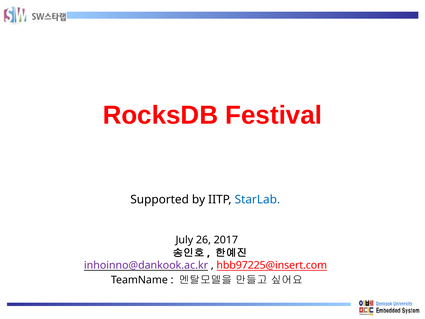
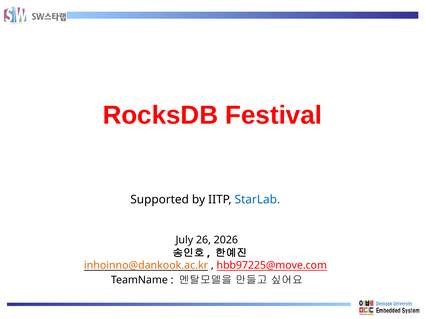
2017: 2017 -> 2026 (226, 240)
inhoinno@dankook.ac.kr colour: purple -> orange (146, 265)
hbb97225@insert.com: hbb97225@insert.com -> hbb97225@move.com (272, 265)
